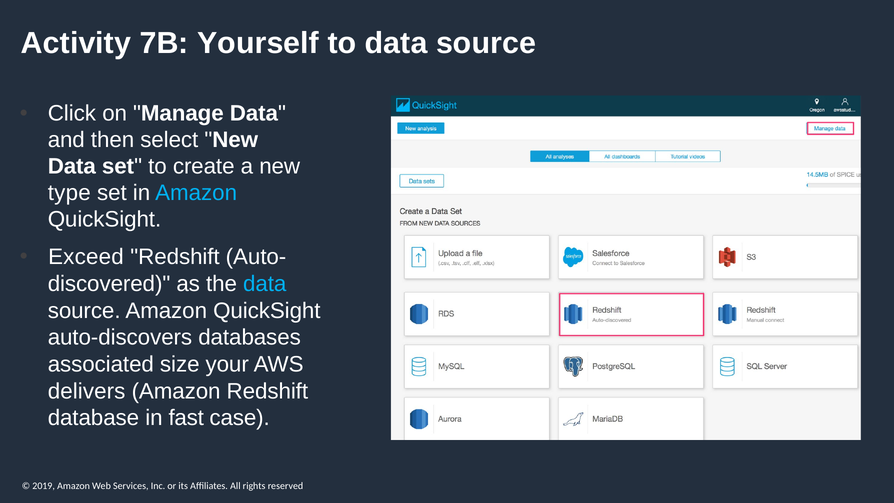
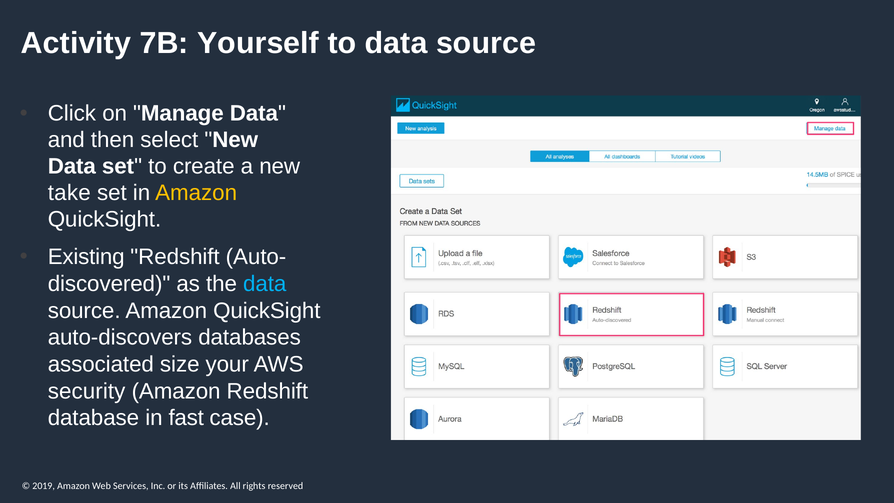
type: type -> take (69, 193)
Amazon colour: light blue -> yellow (196, 193)
Exceed: Exceed -> Existing (86, 257)
delivers: delivers -> security (87, 391)
